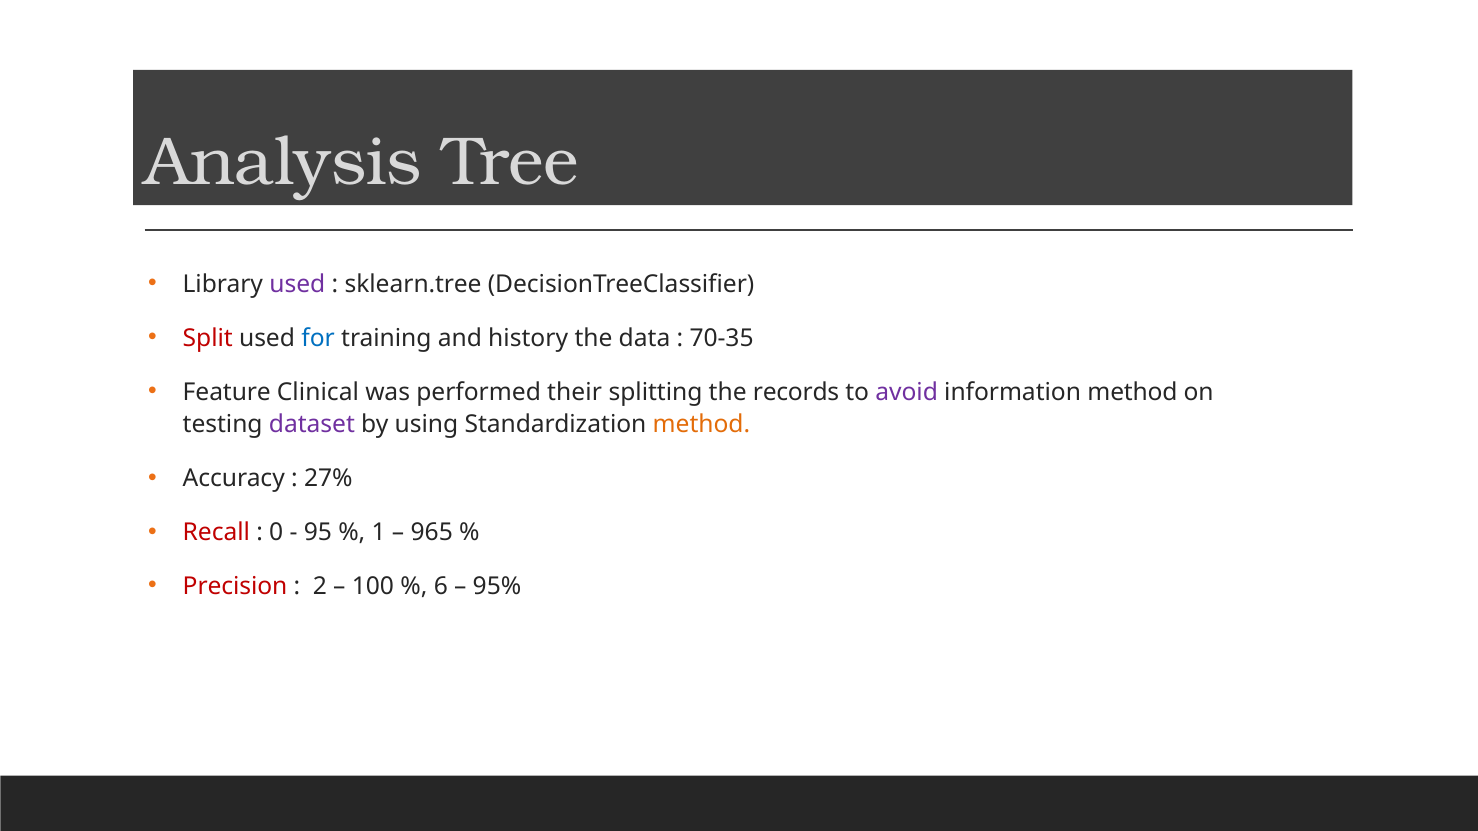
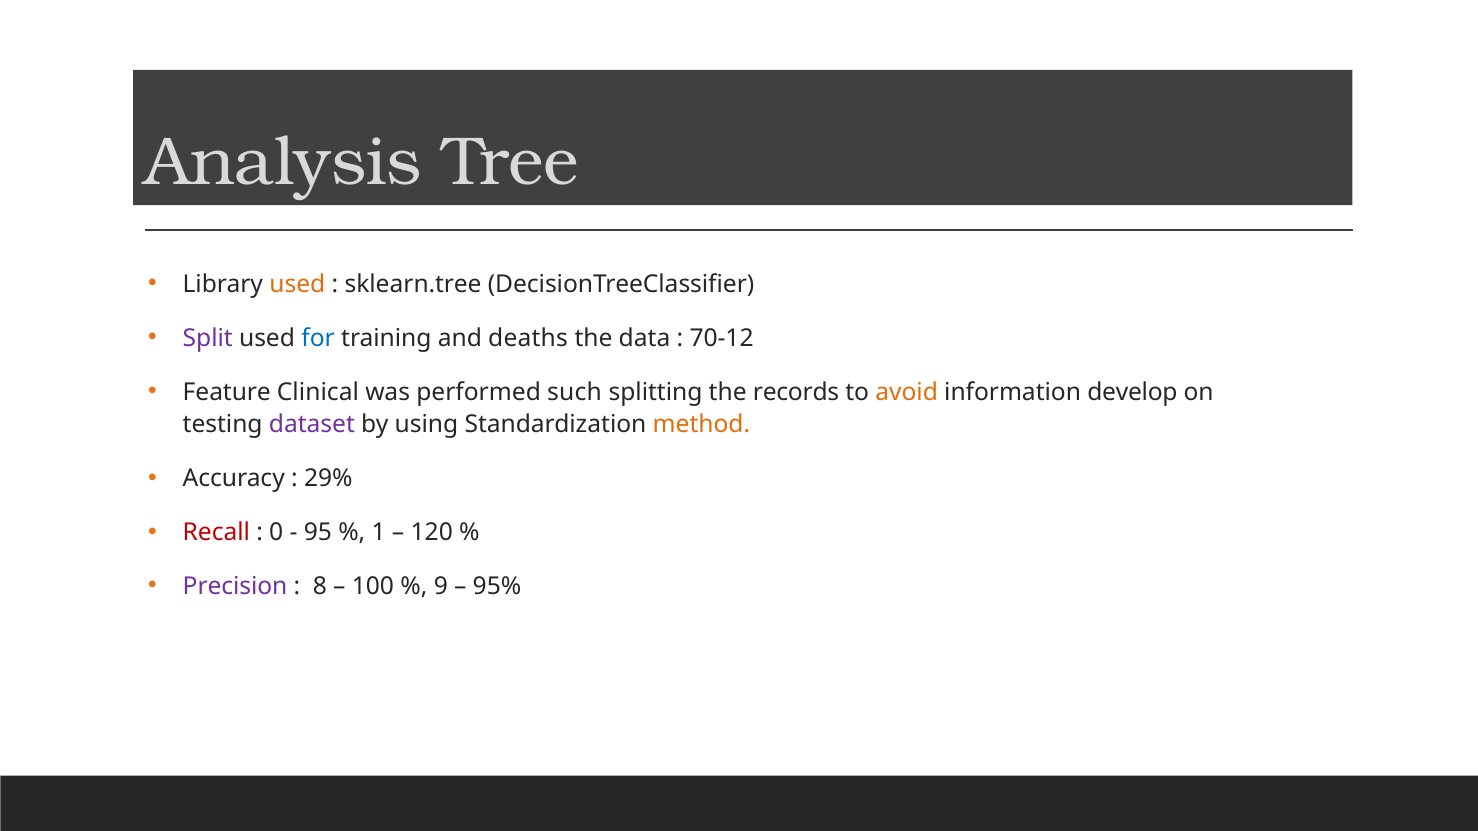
used colour: purple -> orange (297, 284)
Split colour: red -> purple (208, 338)
history: history -> deaths (528, 338)
70-35: 70-35 -> 70-12 (722, 338)
their: their -> such (575, 392)
avoid colour: purple -> orange (907, 392)
information method: method -> develop (1132, 392)
27%: 27% -> 29% (328, 479)
965: 965 -> 120 (432, 533)
Precision colour: red -> purple (235, 587)
2: 2 -> 8 (320, 587)
6: 6 -> 9 (441, 587)
